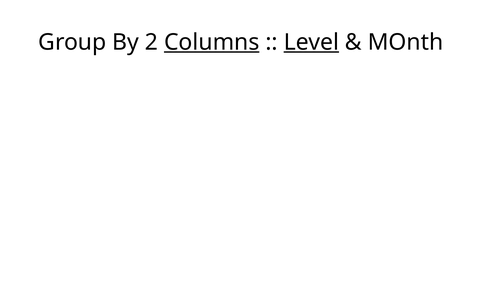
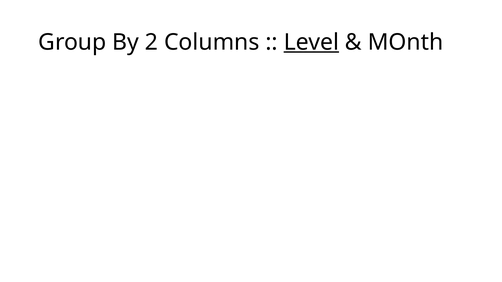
Columns underline: present -> none (212, 42)
